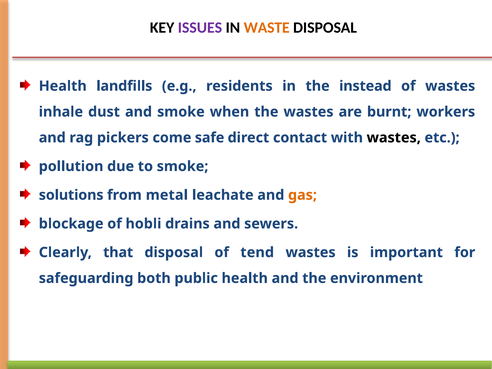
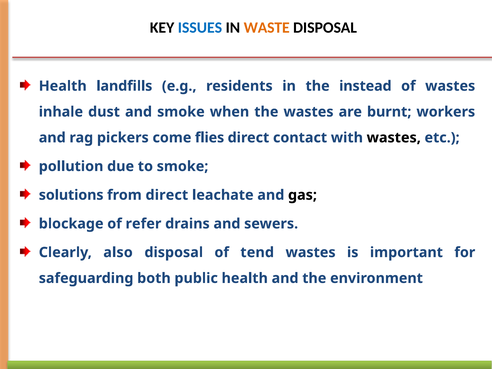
ISSUES colour: purple -> blue (200, 28)
safe: safe -> flies (210, 138)
from metal: metal -> direct (167, 195)
gas colour: orange -> black (302, 195)
hobli: hobli -> refer (143, 224)
that: that -> also (118, 252)
